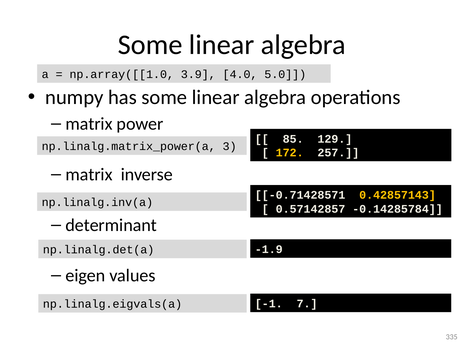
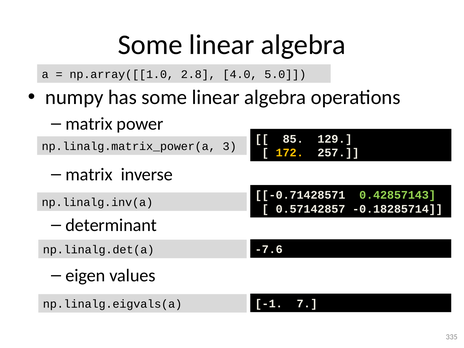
3.9: 3.9 -> 2.8 (198, 74)
0.42857143 colour: yellow -> light green (398, 195)
-0.14285784: -0.14285784 -> -0.18285714 (398, 209)
-1.9: -1.9 -> -7.6 (269, 249)
